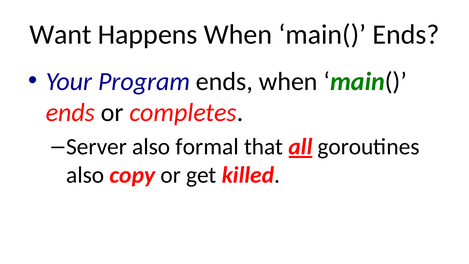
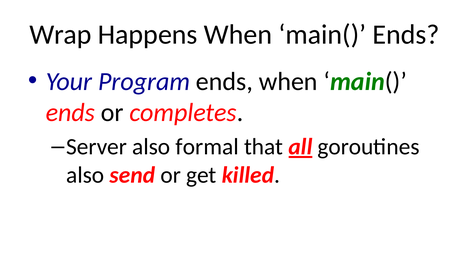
Want: Want -> Wrap (60, 34)
copy: copy -> send (132, 175)
